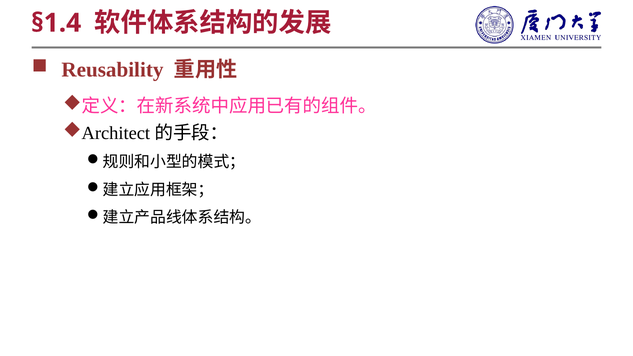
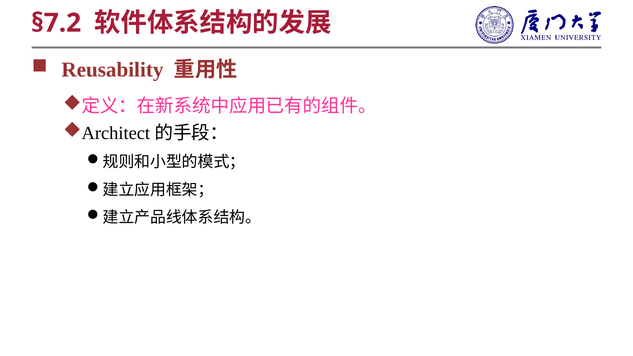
§1.4: §1.4 -> §7.2 (56, 23)
